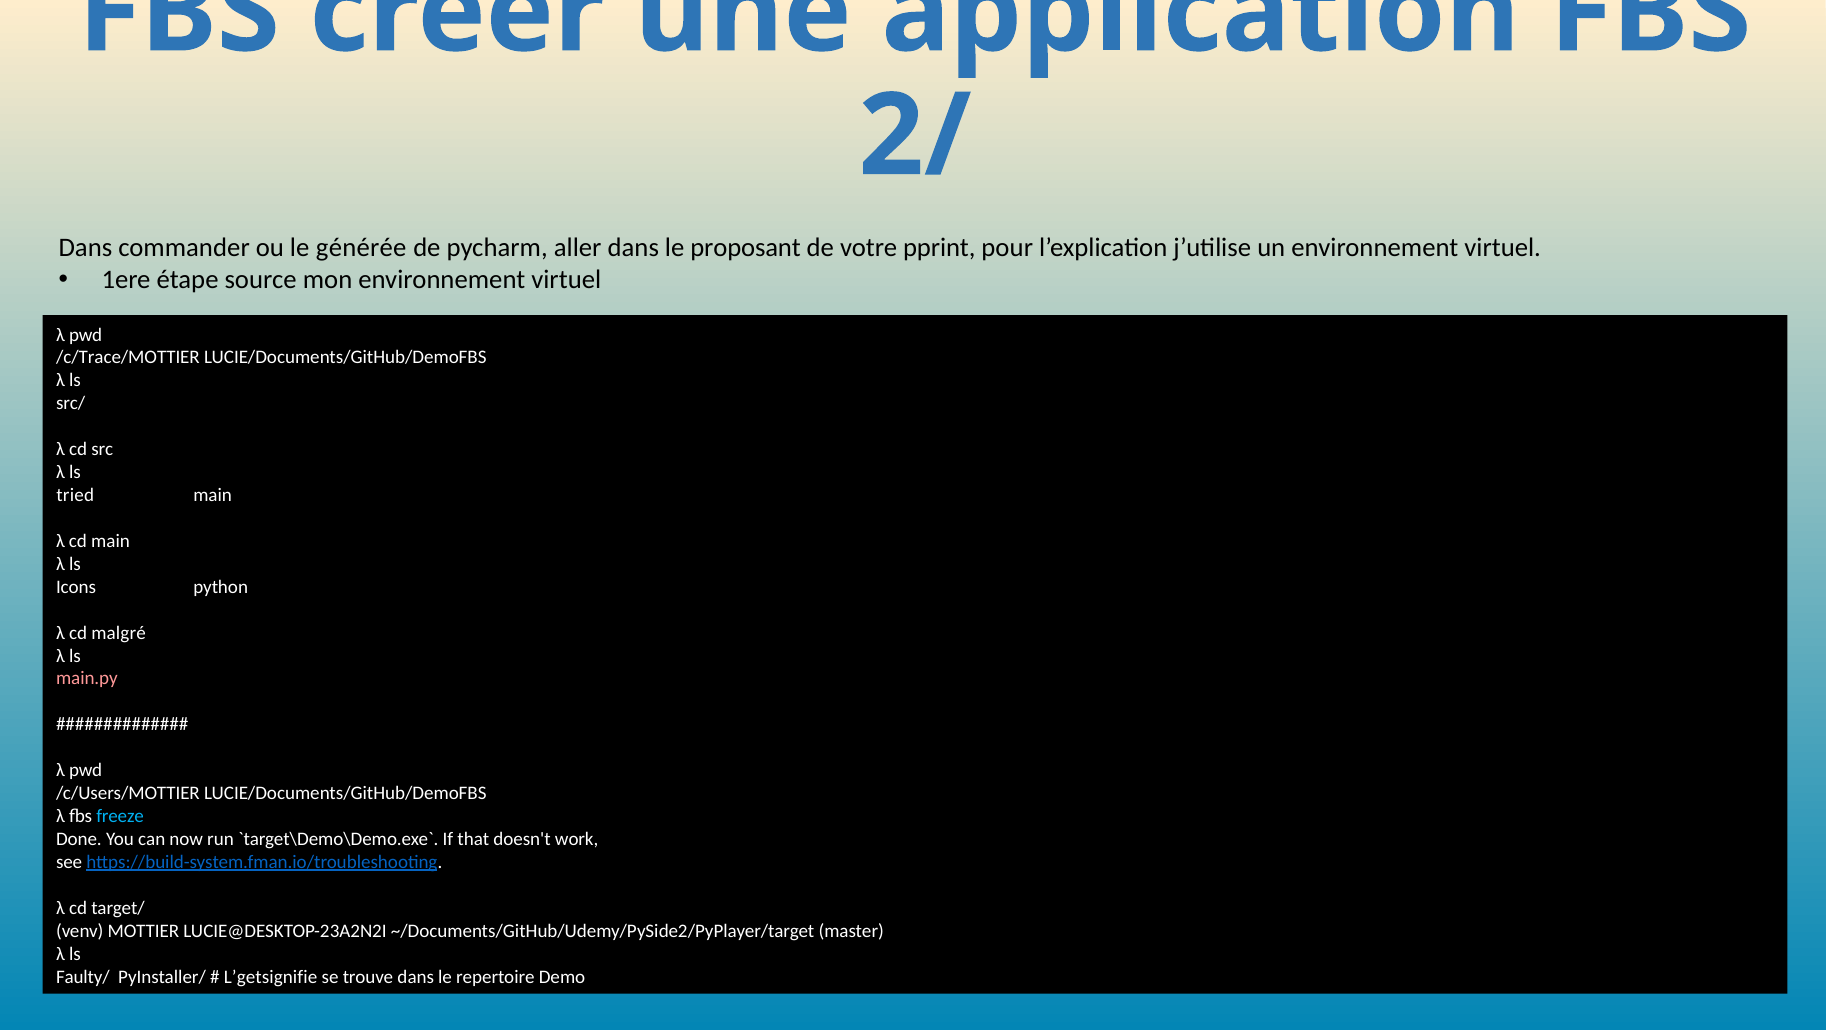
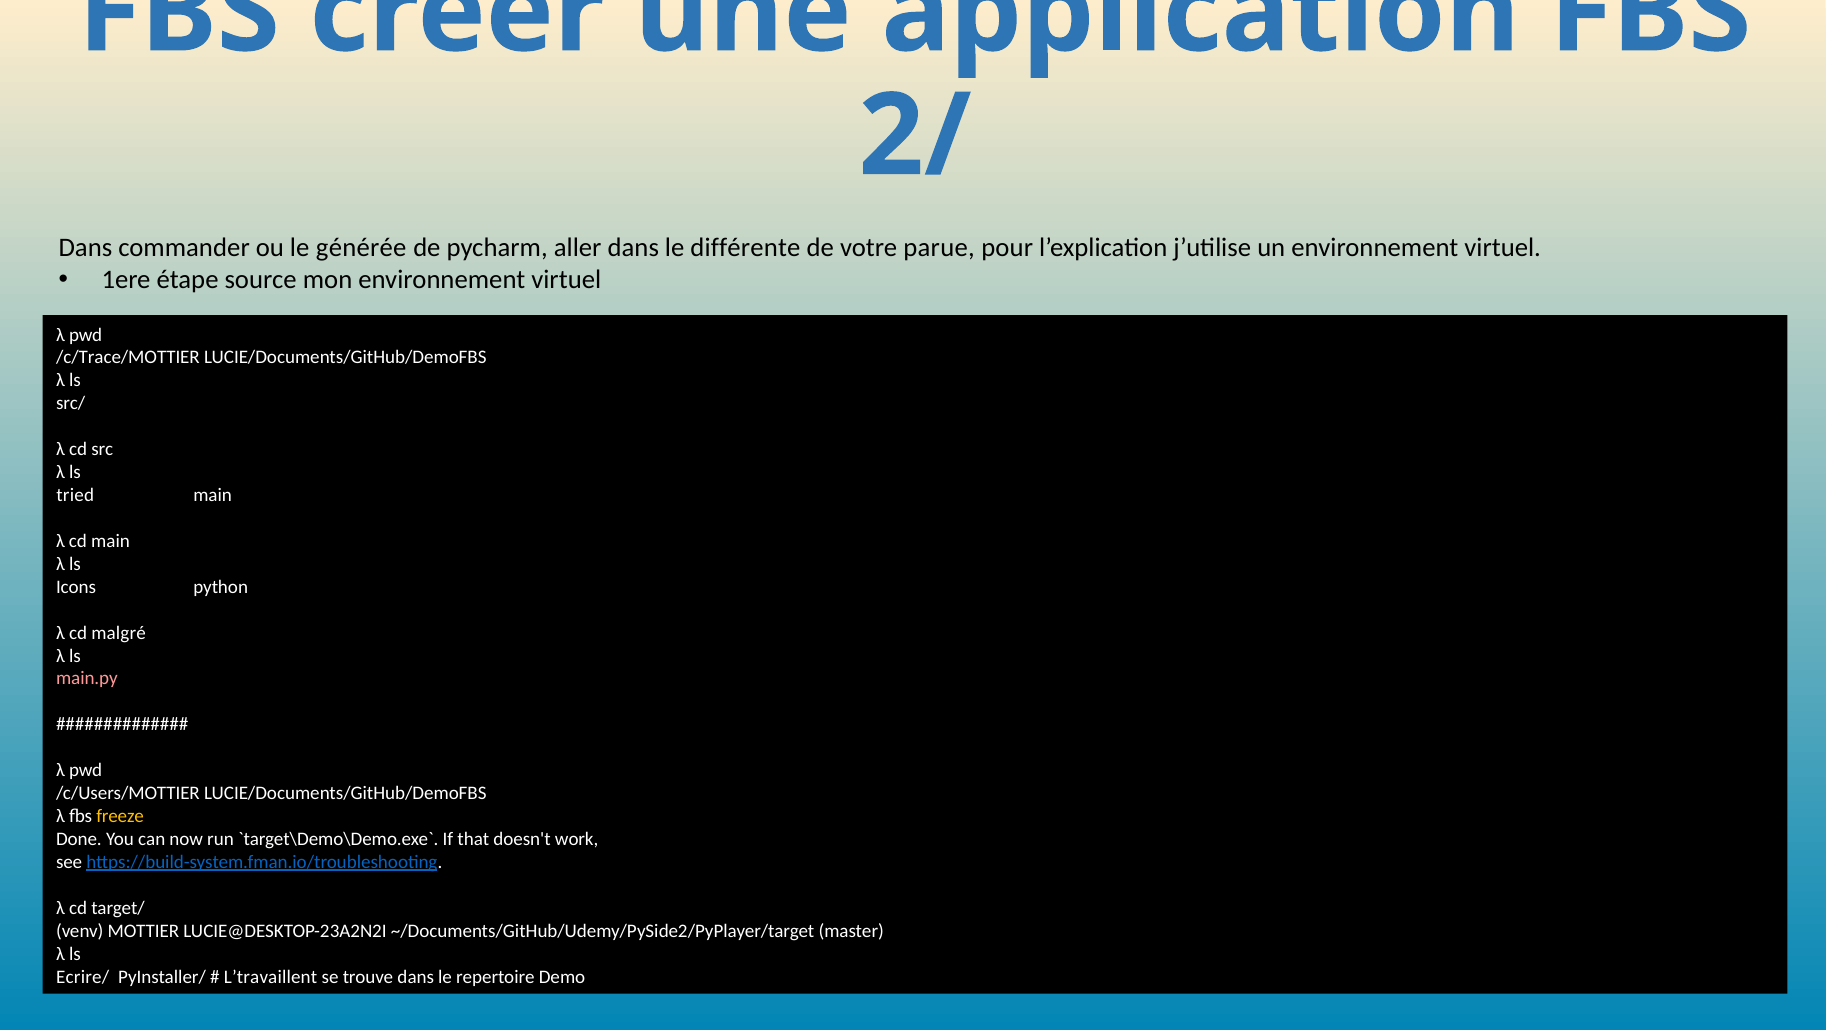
proposant: proposant -> différente (745, 248)
pprint: pprint -> parue (939, 248)
freeze colour: light blue -> yellow (120, 816)
Faulty/: Faulty/ -> Ecrire/ (83, 976)
L’getsignifie: L’getsignifie -> L’travaillent (271, 976)
